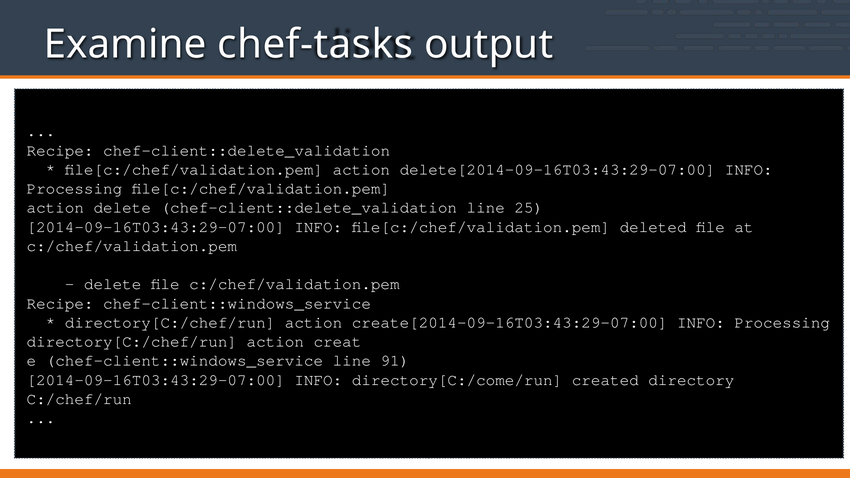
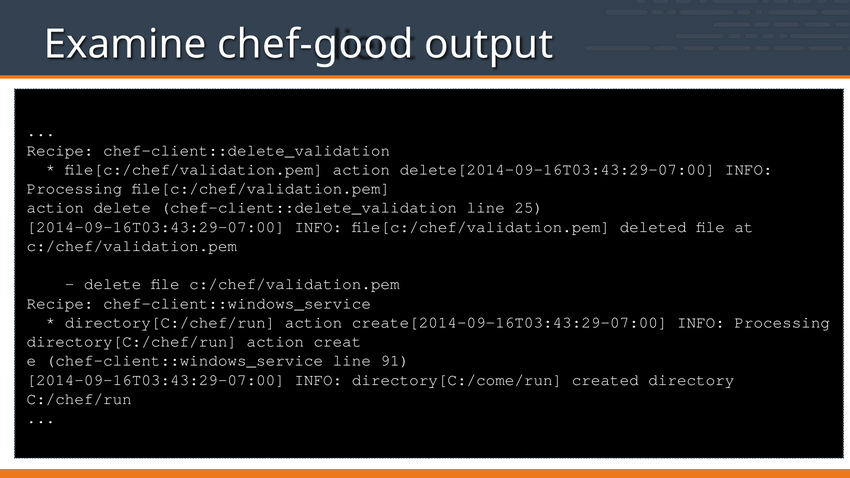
chef-tasks: chef-tasks -> chef-good (315, 44)
